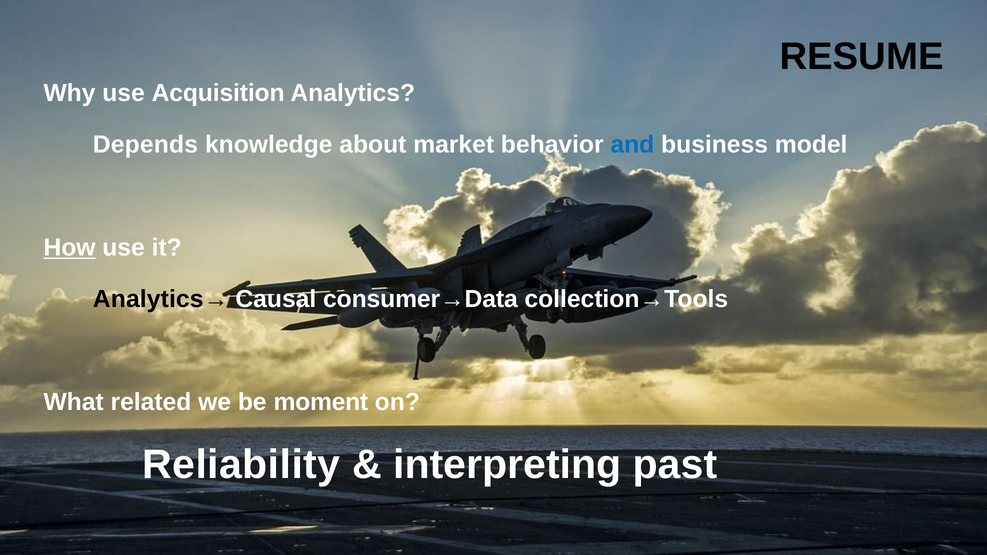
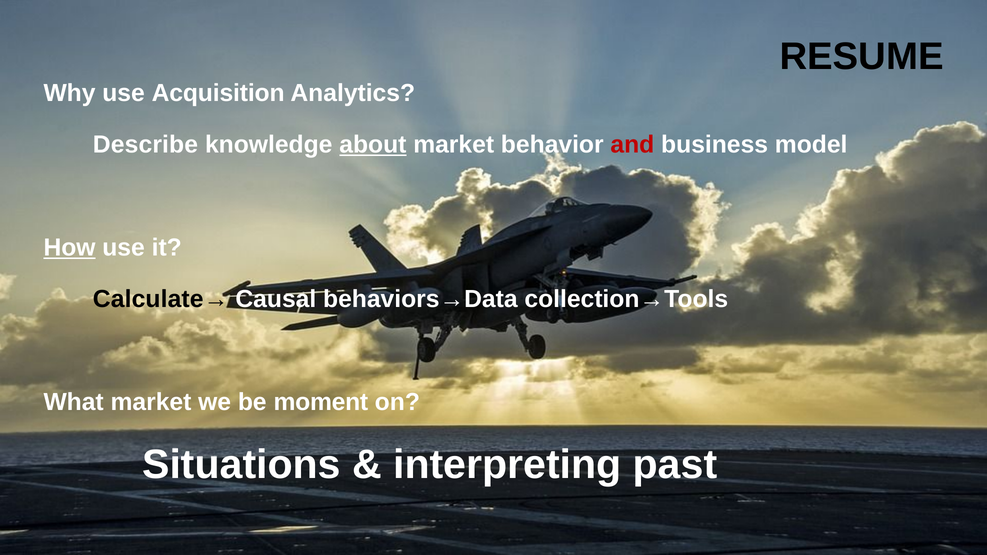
Depends: Depends -> Describe (145, 145)
about underline: none -> present (373, 145)
and colour: blue -> red (632, 145)
Analytics→: Analytics→ -> Calculate→ (161, 299)
consumer→Data: consumer→Data -> behaviors→Data (420, 299)
What related: related -> market (151, 402)
Reliability: Reliability -> Situations (241, 465)
